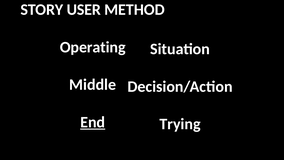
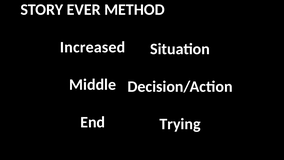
USER: USER -> EVER (84, 10)
Operating: Operating -> Increased (93, 47)
End underline: present -> none (93, 122)
